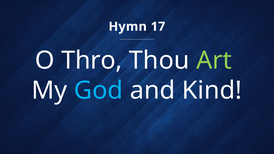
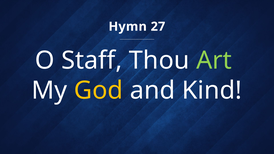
17: 17 -> 27 (158, 27)
Thro: Thro -> Staff (92, 60)
God colour: light blue -> yellow (98, 91)
